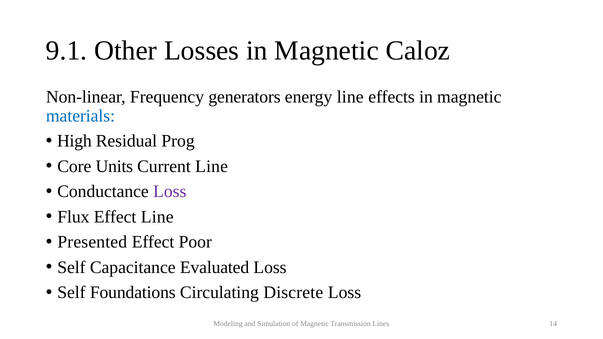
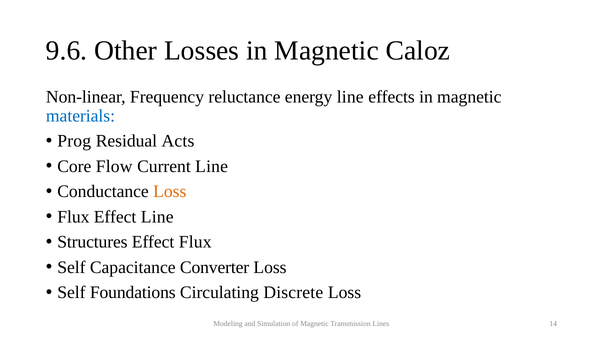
9.1: 9.1 -> 9.6 (67, 51)
generators: generators -> reluctance (244, 97)
High: High -> Prog (74, 141)
Prog: Prog -> Acts (178, 141)
Units: Units -> Flow (114, 166)
Loss colour: purple -> orange (170, 192)
Presented: Presented -> Structures (92, 242)
Effect Poor: Poor -> Flux (195, 242)
Evaluated: Evaluated -> Converter (215, 267)
